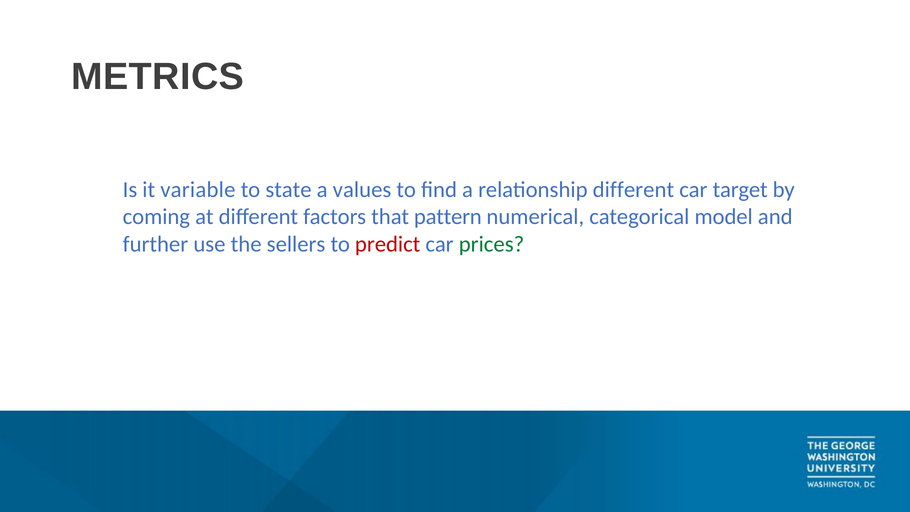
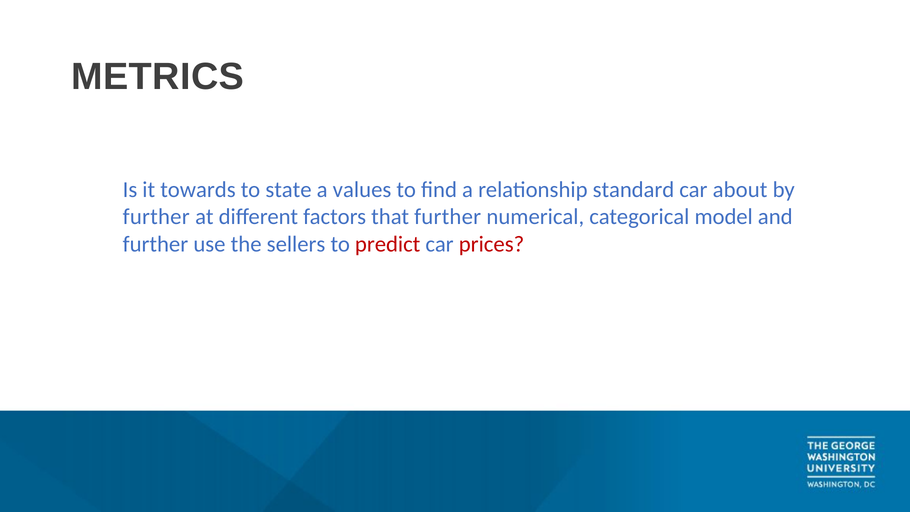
variable: variable -> towards (198, 189)
relationship different: different -> standard (633, 189)
target: target -> about (740, 189)
coming: coming -> further (156, 217)
that pattern: pattern -> further (448, 217)
prices colour: green -> red (491, 244)
